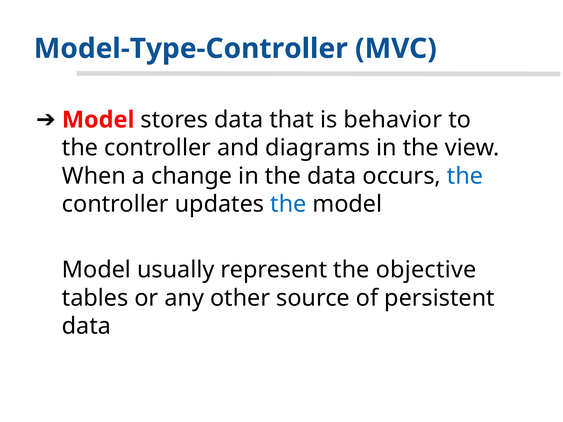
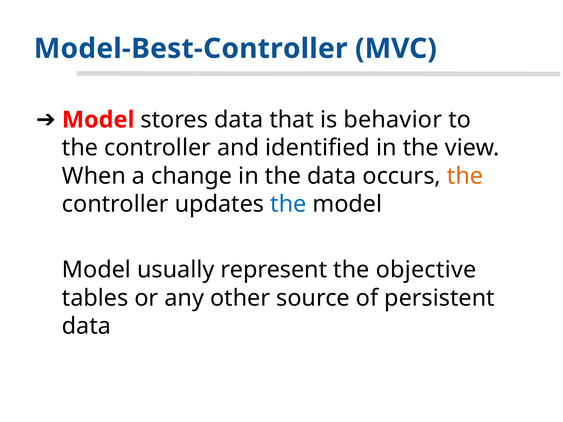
Model-Type-Controller: Model-Type-Controller -> Model-Best-Controller (191, 49)
diagrams: diagrams -> identified (318, 148)
the colour: blue -> orange (465, 176)
